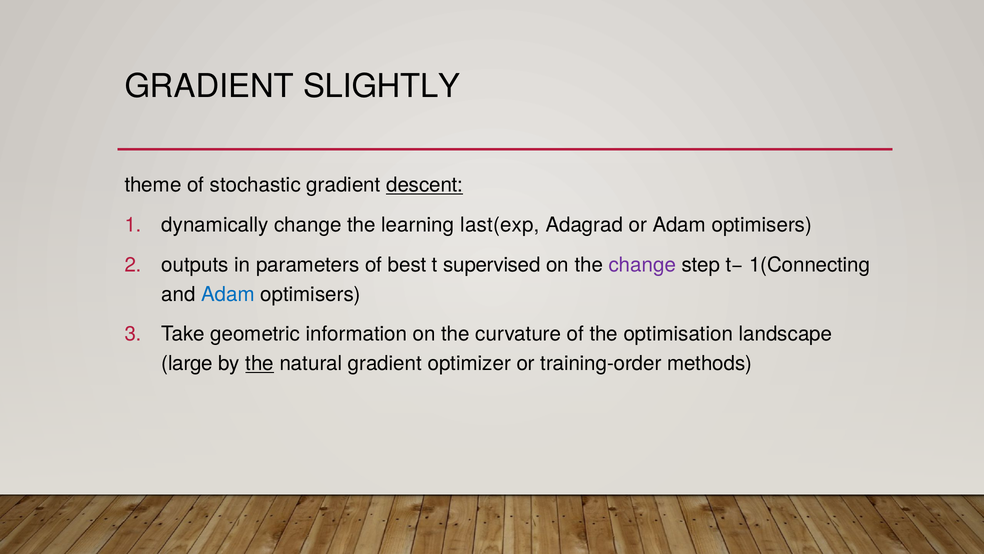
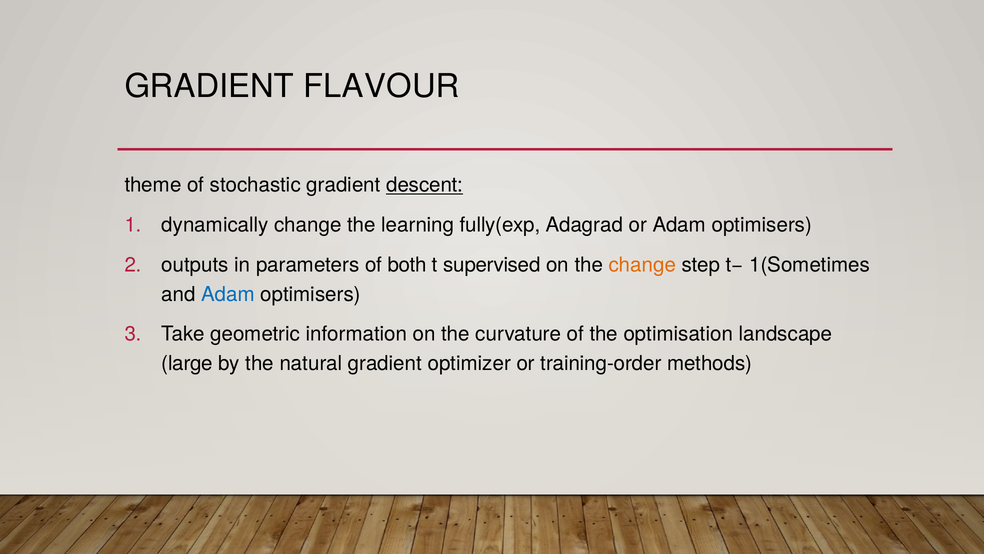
SLIGHTLY: SLIGHTLY -> FLAVOUR (381, 86)
last(exp: last(exp -> fully(exp (500, 225)
best: best -> both (407, 265)
change colour: purple -> orange (642, 265)
1(Connecting: 1(Connecting -> 1(Sometimes (810, 265)
the underline: present -> none (260, 363)
